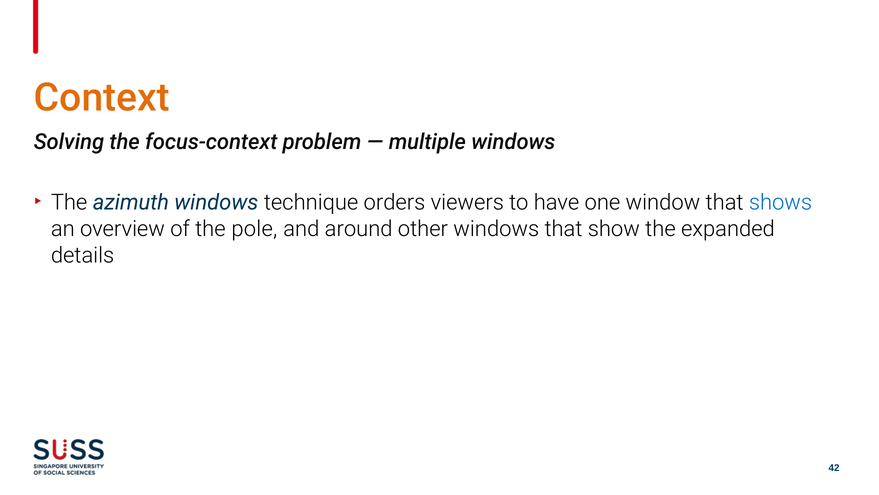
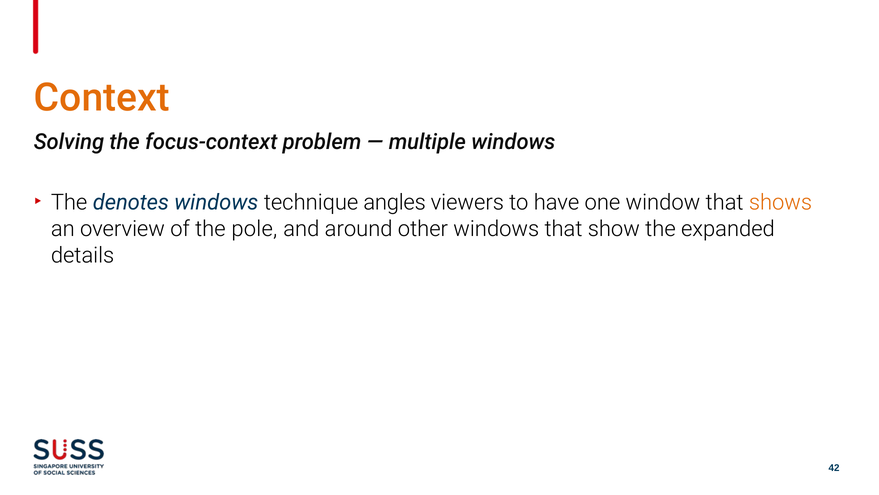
azimuth: azimuth -> denotes (131, 202)
orders: orders -> angles (395, 202)
shows colour: blue -> orange (780, 202)
